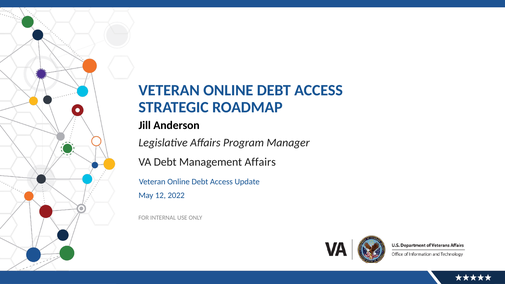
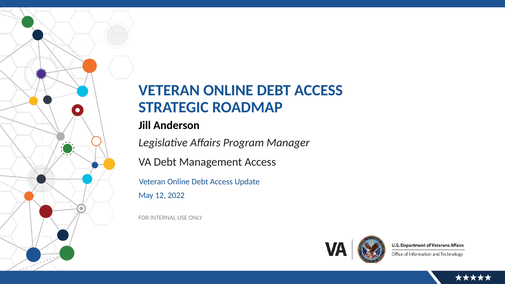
Management Affairs: Affairs -> Access (260, 162)
